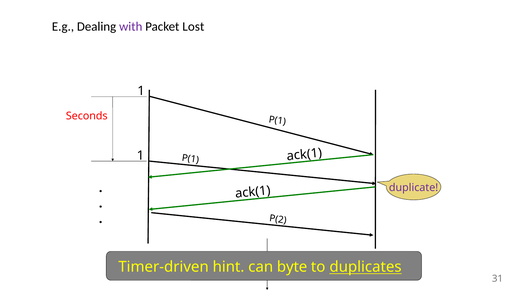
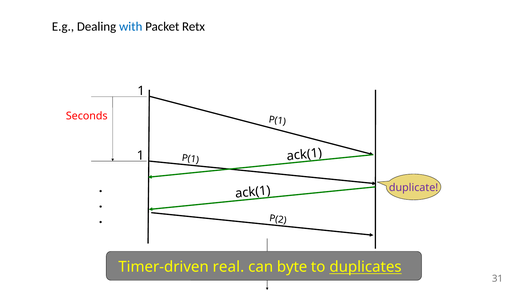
with colour: purple -> blue (131, 27)
Lost: Lost -> Retx (193, 27)
hint: hint -> real (228, 267)
